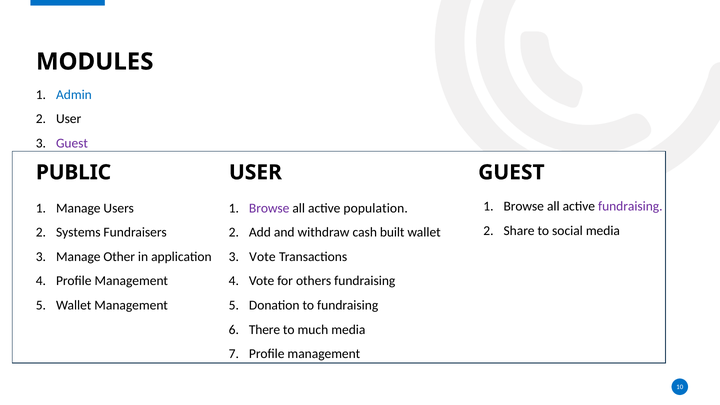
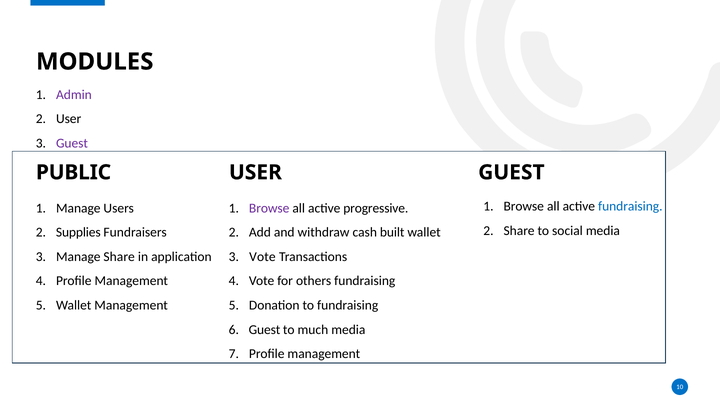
Admin colour: blue -> purple (74, 95)
fundraising colour: purple -> blue (630, 206)
population: population -> progressive (376, 208)
Systems: Systems -> Supplies (78, 232)
Manage Other: Other -> Share (119, 257)
There: There -> Guest (265, 330)
